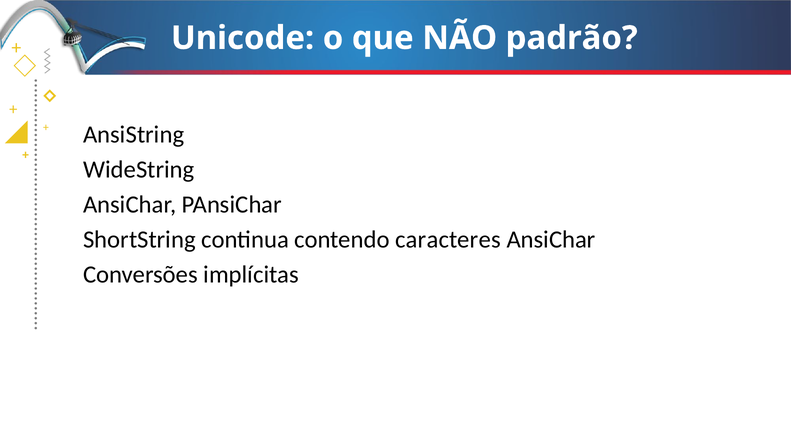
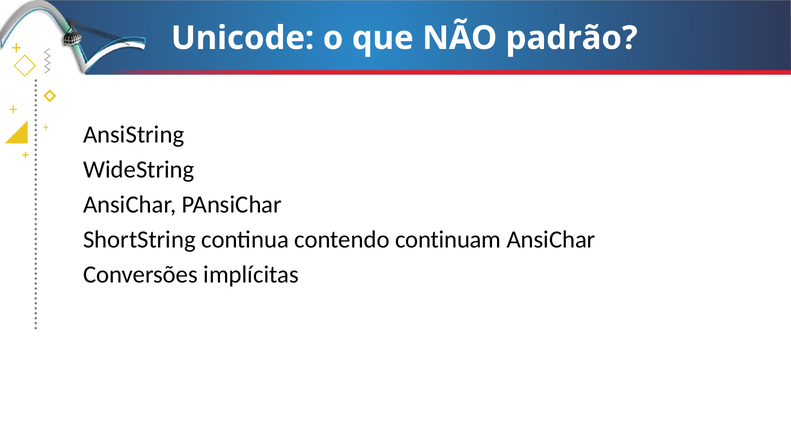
caracteres: caracteres -> continuam (448, 239)
